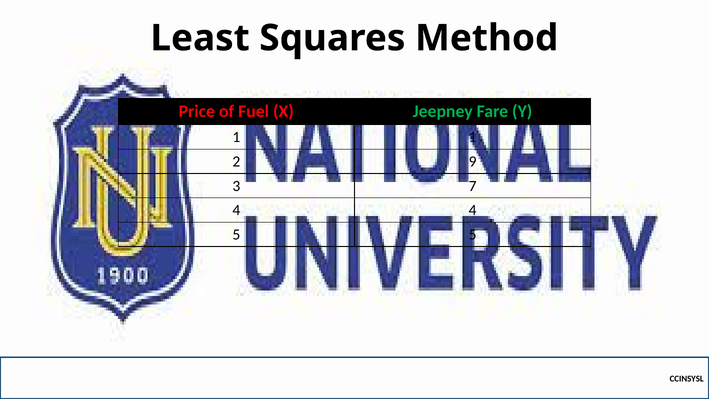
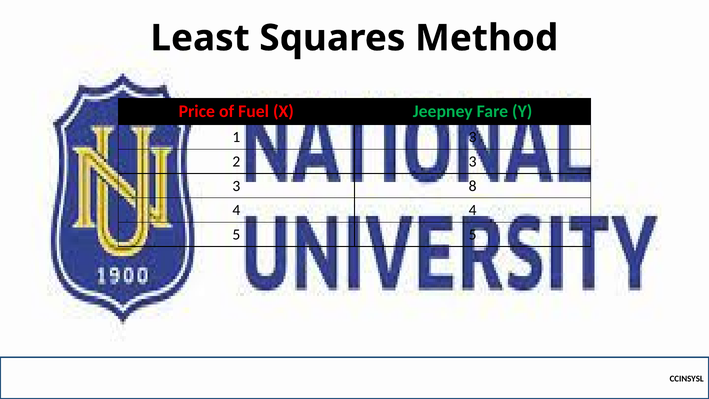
1 1: 1 -> 3 (473, 137)
2 9: 9 -> 3 (473, 162)
7: 7 -> 8 (473, 186)
